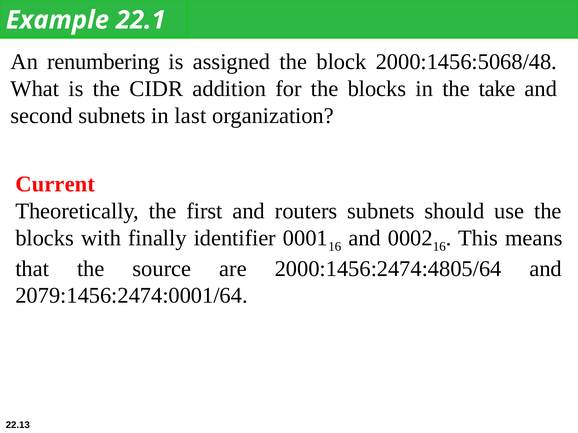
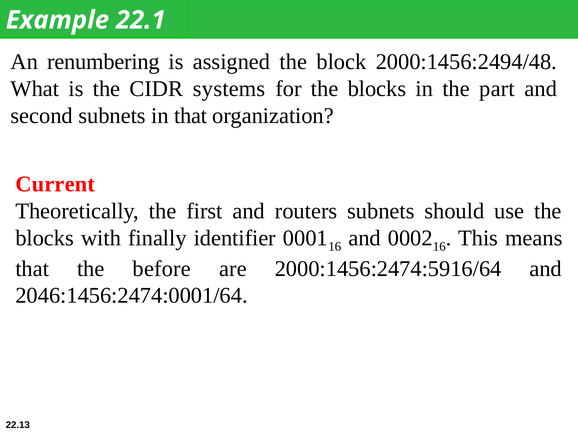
2000:1456:5068/48: 2000:1456:5068/48 -> 2000:1456:2494/48 (466, 62)
addition: addition -> systems (229, 89)
take: take -> part (497, 89)
in last: last -> that (191, 116)
source: source -> before (162, 269)
2000:1456:2474:4805/64: 2000:1456:2474:4805/64 -> 2000:1456:2474:5916/64 (388, 269)
2079:1456:2474:0001/64: 2079:1456:2474:0001/64 -> 2046:1456:2474:0001/64 (132, 296)
